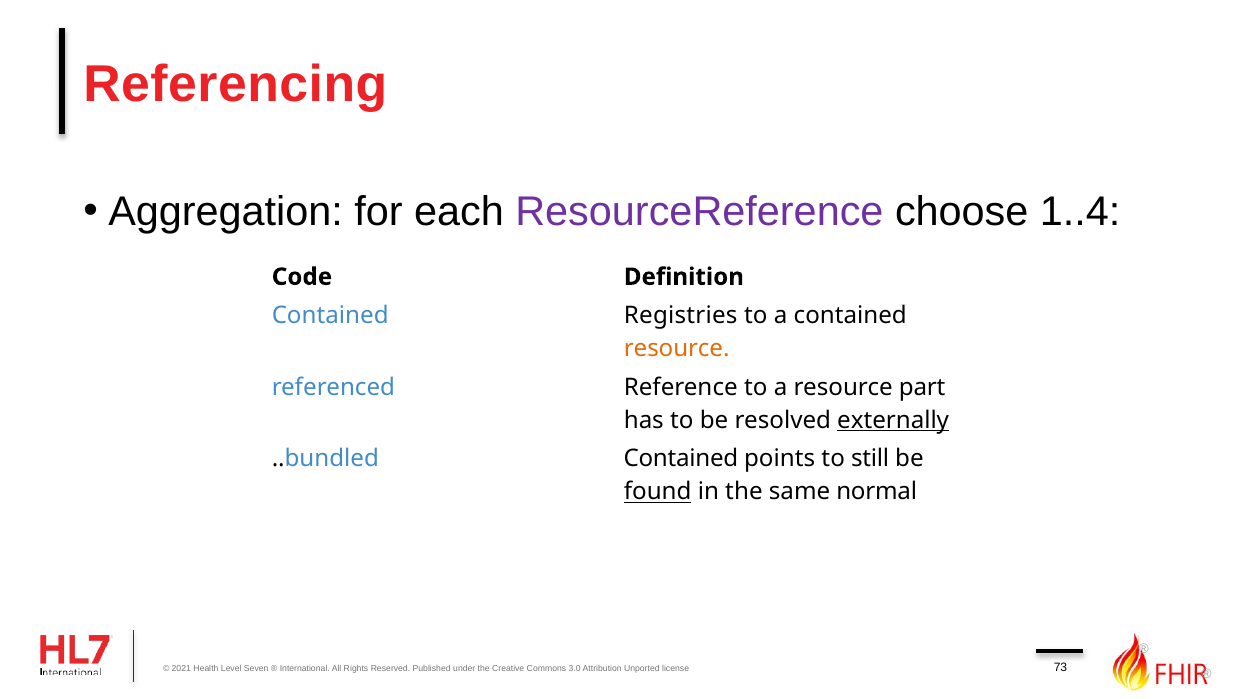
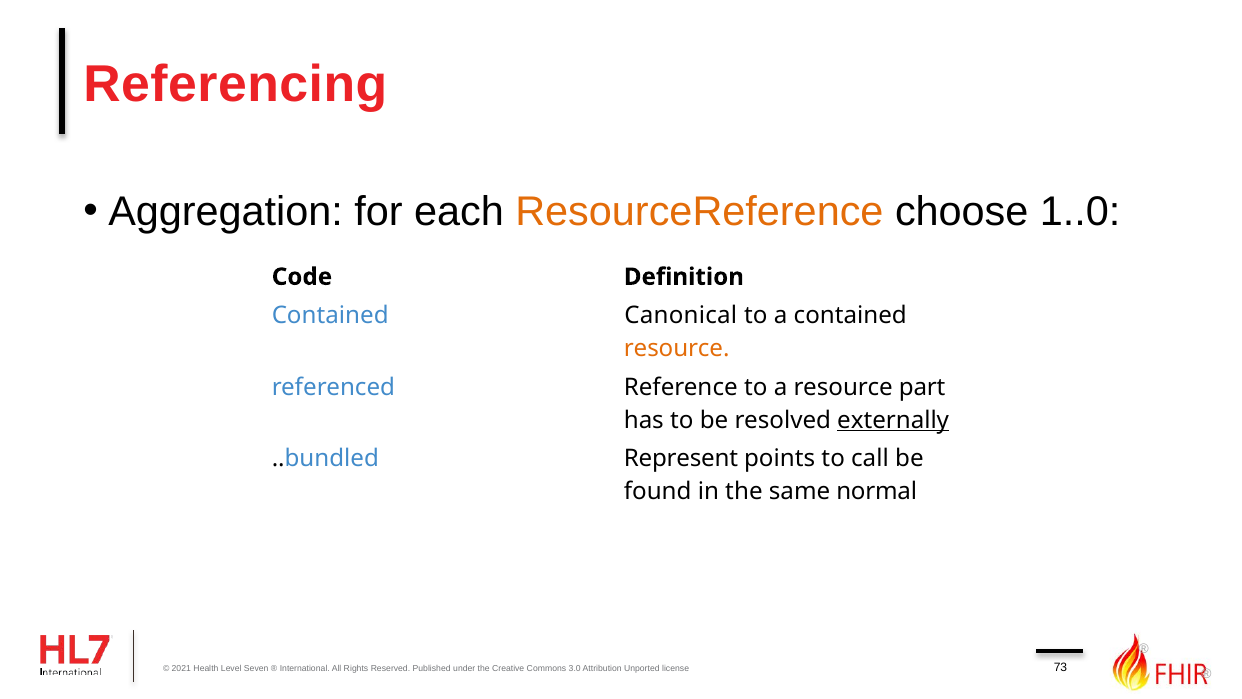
ResourceReference colour: purple -> orange (699, 212)
1..4: 1..4 -> 1..0 (1080, 212)
Registries: Registries -> Canonical (681, 315)
..bundled Contained: Contained -> Represent (681, 459)
still: still -> call (870, 459)
found underline: present -> none (658, 492)
